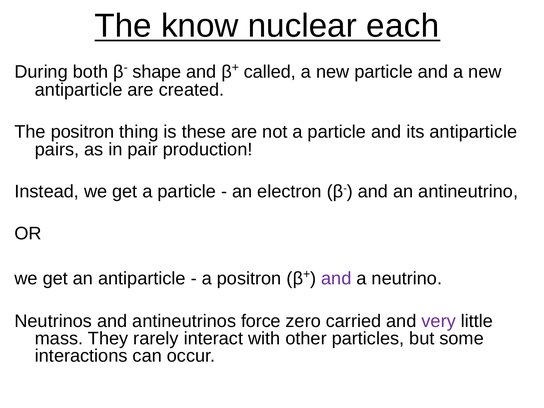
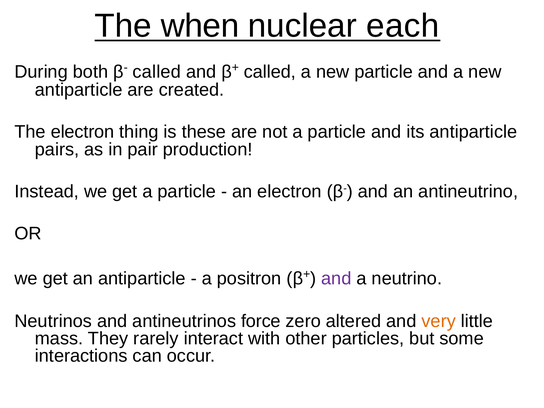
know: know -> when (200, 26)
shape: shape -> called (157, 72)
The positron: positron -> electron (83, 132)
carried: carried -> altered (354, 321)
very colour: purple -> orange (439, 321)
